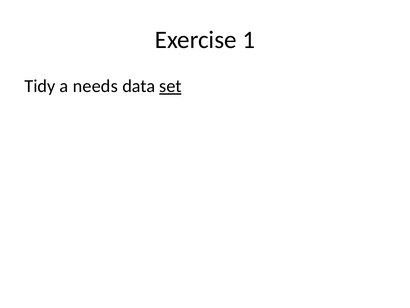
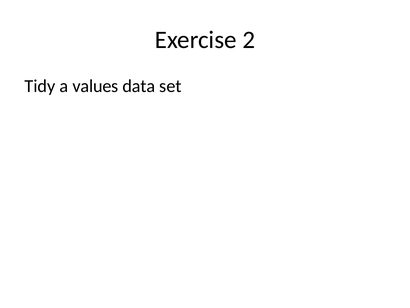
1: 1 -> 2 (249, 40)
needs: needs -> values (95, 86)
set underline: present -> none (170, 86)
